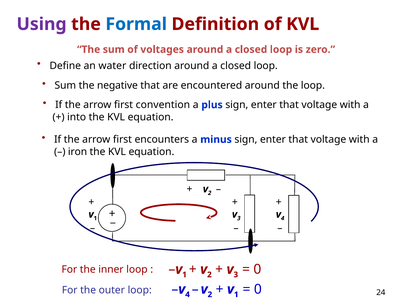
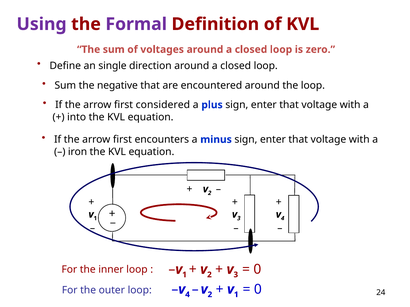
Formal colour: blue -> purple (136, 24)
water: water -> single (112, 66)
convention: convention -> considered (163, 105)
